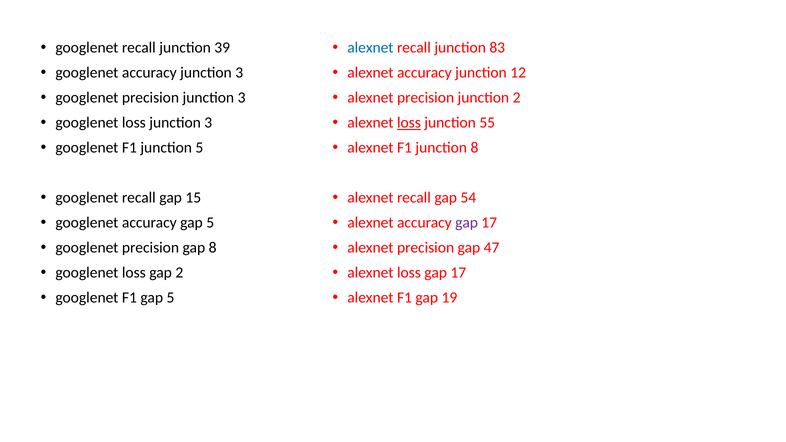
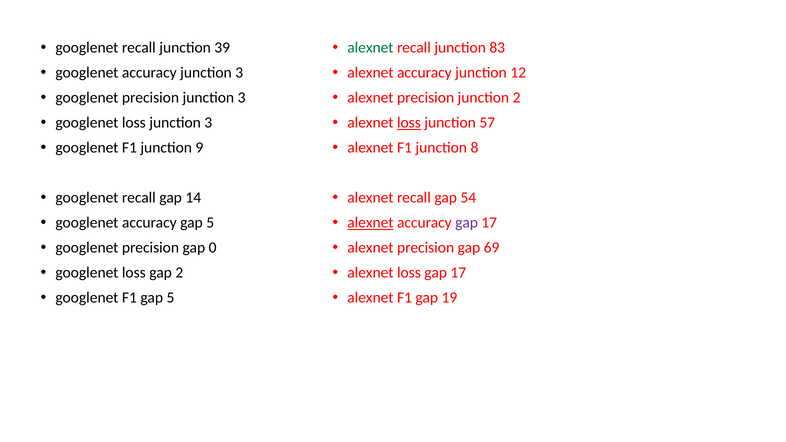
alexnet colour: blue -> green (370, 48)
55: 55 -> 57 (487, 123)
junction 5: 5 -> 9 (199, 148)
15: 15 -> 14 (193, 198)
alexnet underline: none -> present (370, 223)
gap 8: 8 -> 0 (213, 248)
47: 47 -> 69 (492, 248)
